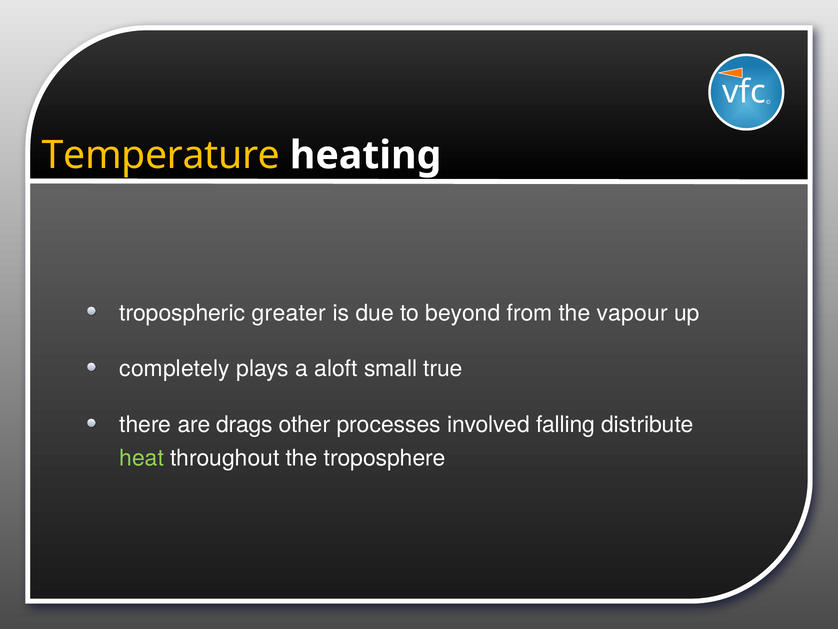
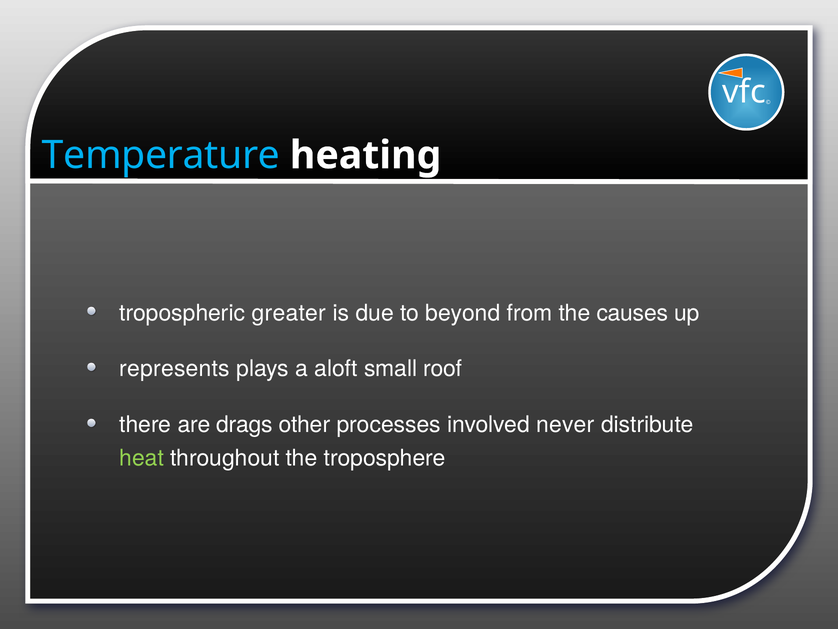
Temperature colour: yellow -> light blue (161, 155)
vapour: vapour -> causes (632, 313)
completely: completely -> represents (175, 369)
true: true -> roof (443, 369)
falling: falling -> never (565, 425)
